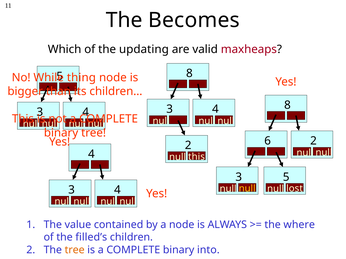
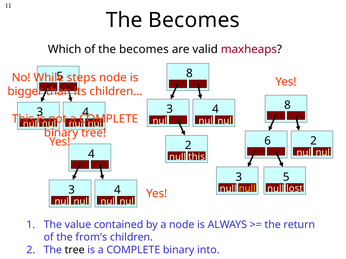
of the updating: updating -> becomes (144, 49)
thing: thing -> steps (81, 78)
where: where -> return (299, 225)
filled’s: filled’s -> from’s (91, 238)
tree colour: orange -> black (75, 250)
